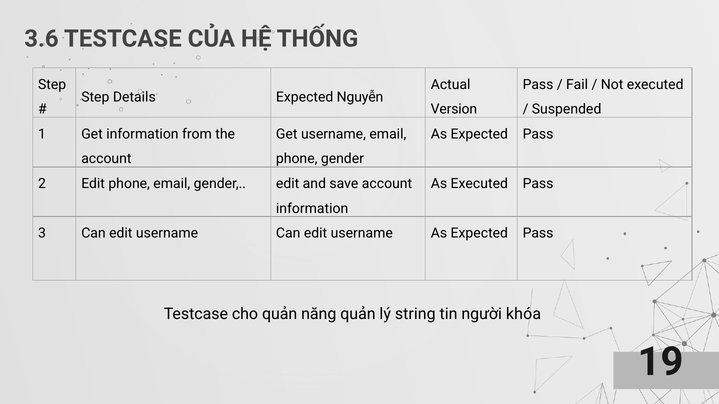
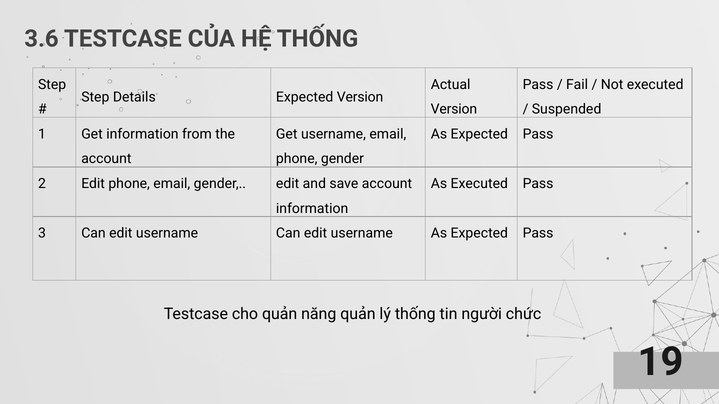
Expected Nguyễn: Nguyễn -> Version (360, 97)
lý string: string -> thống (415, 314)
khóa: khóa -> chức (524, 314)
